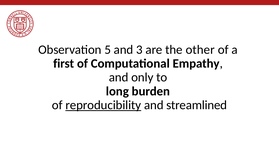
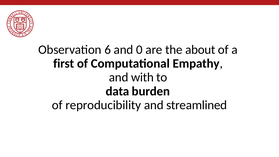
5: 5 -> 6 (108, 50)
3: 3 -> 0 (139, 50)
other: other -> about (200, 50)
only: only -> with (142, 77)
long: long -> data (118, 91)
reproducibility underline: present -> none (103, 105)
